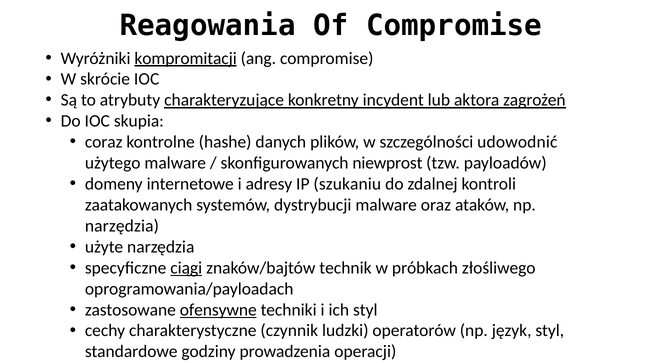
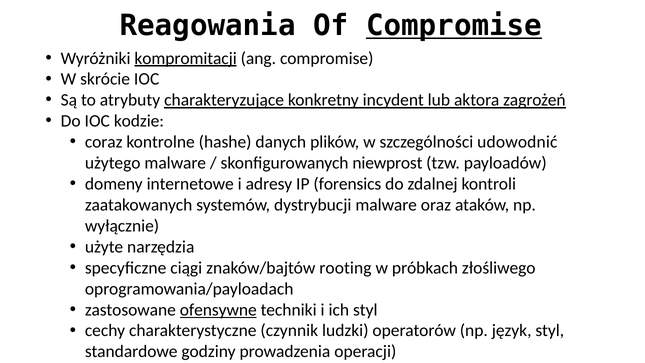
Compromise underline: none -> present (454, 26)
skupia: skupia -> kodzie (139, 121)
szukaniu: szukaniu -> forensics (347, 184)
narzędzia: narzędzia -> wyłącznie (122, 226)
ciągi underline: present -> none (186, 268)
technik: technik -> rooting (345, 268)
